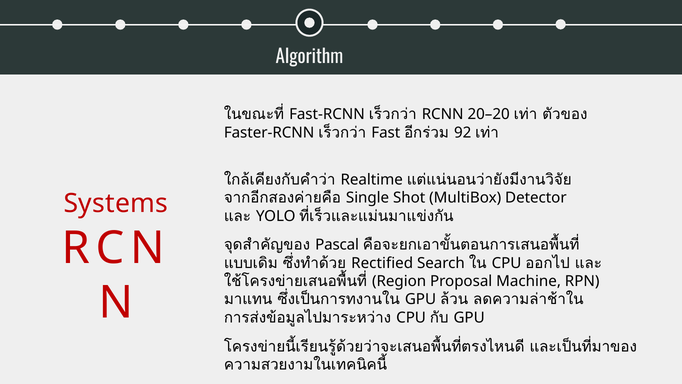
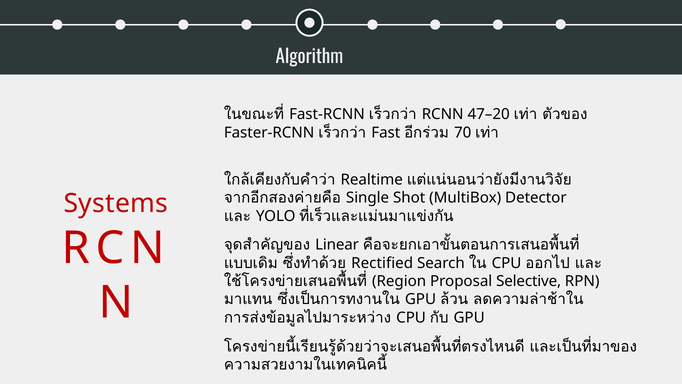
20–20: 20–20 -> 47–20 (489, 114)
92: 92 -> 70 (463, 133)
Pascal: Pascal -> Linear (337, 245)
Machine: Machine -> Selective (529, 281)
